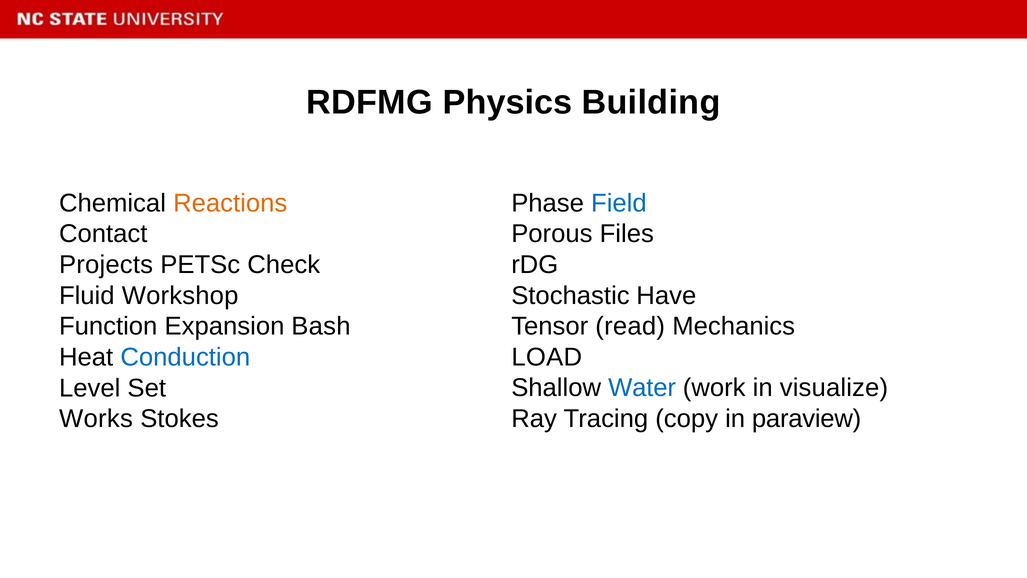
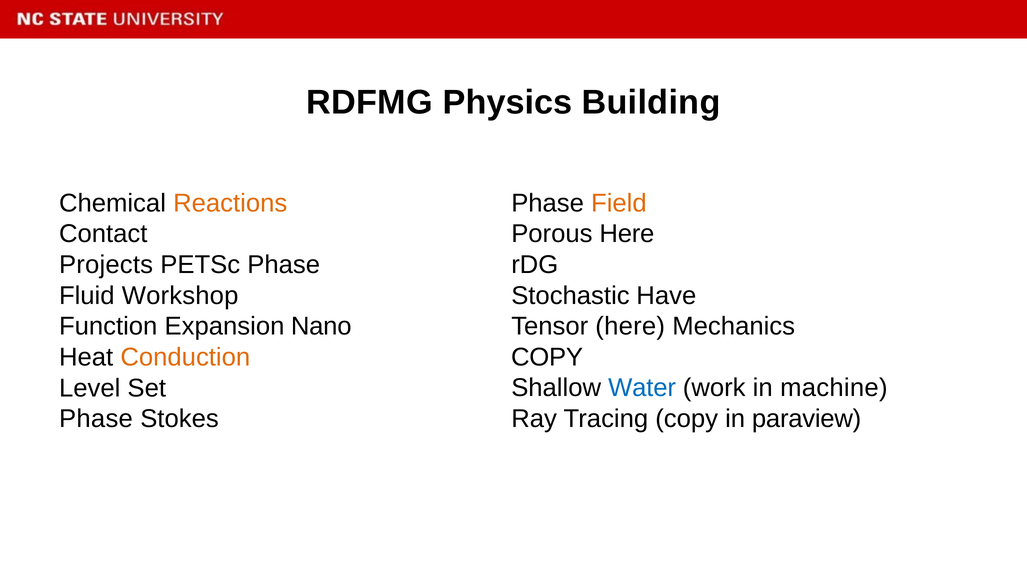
Field colour: blue -> orange (619, 203)
Porous Files: Files -> Here (627, 234)
PETSc Check: Check -> Phase (284, 265)
Tensor read: read -> here (630, 326)
Bash: Bash -> Nano (321, 326)
LOAD: LOAD -> COPY (547, 357)
Conduction colour: blue -> orange (185, 357)
visualize: visualize -> machine (834, 388)
Works: Works -> Phase (96, 419)
